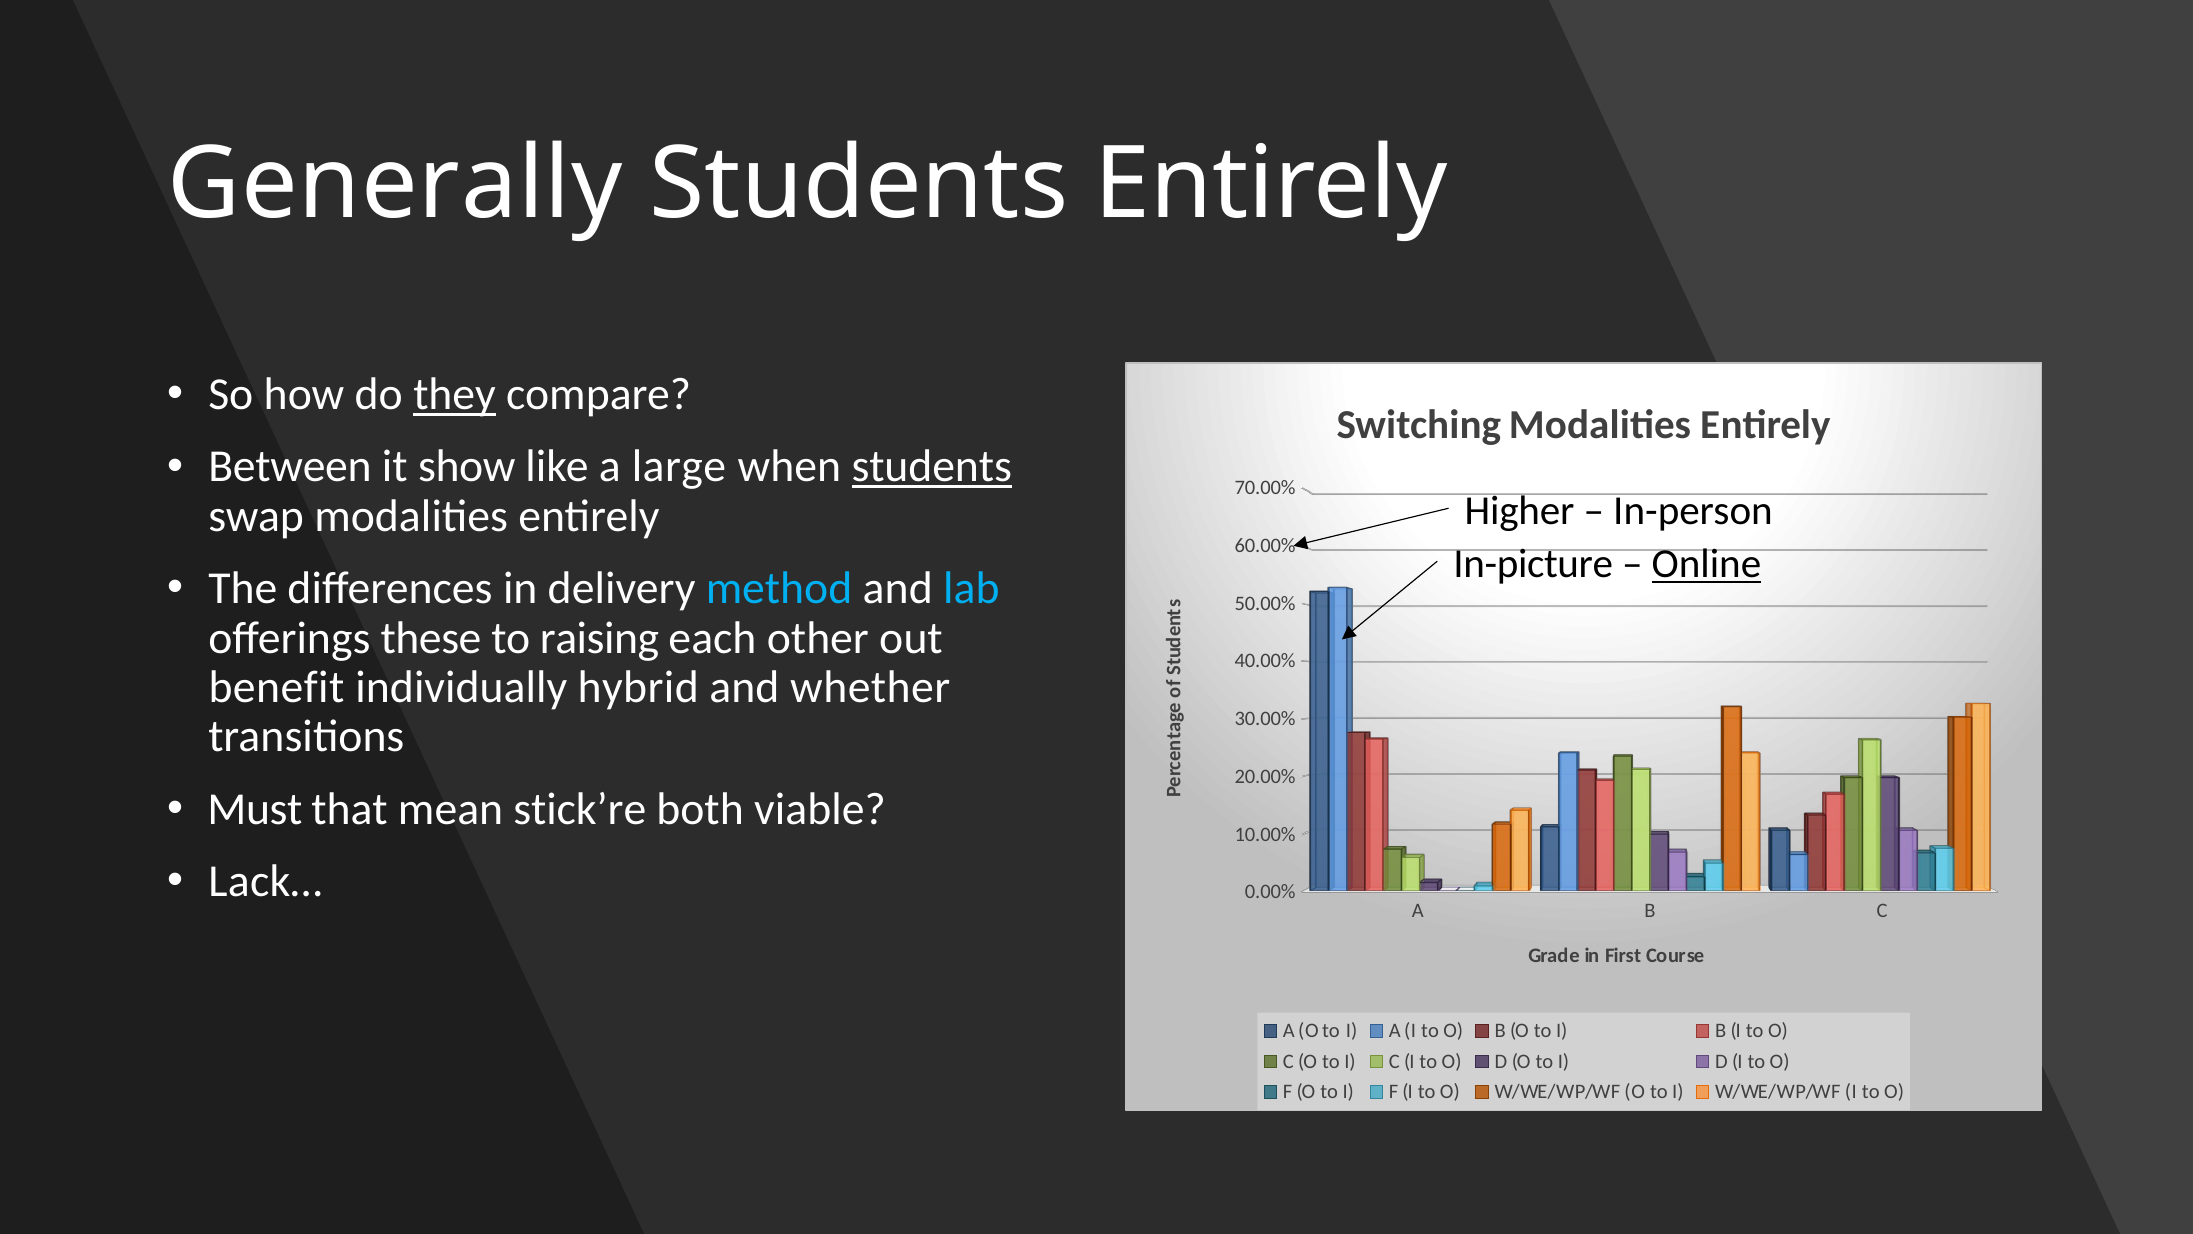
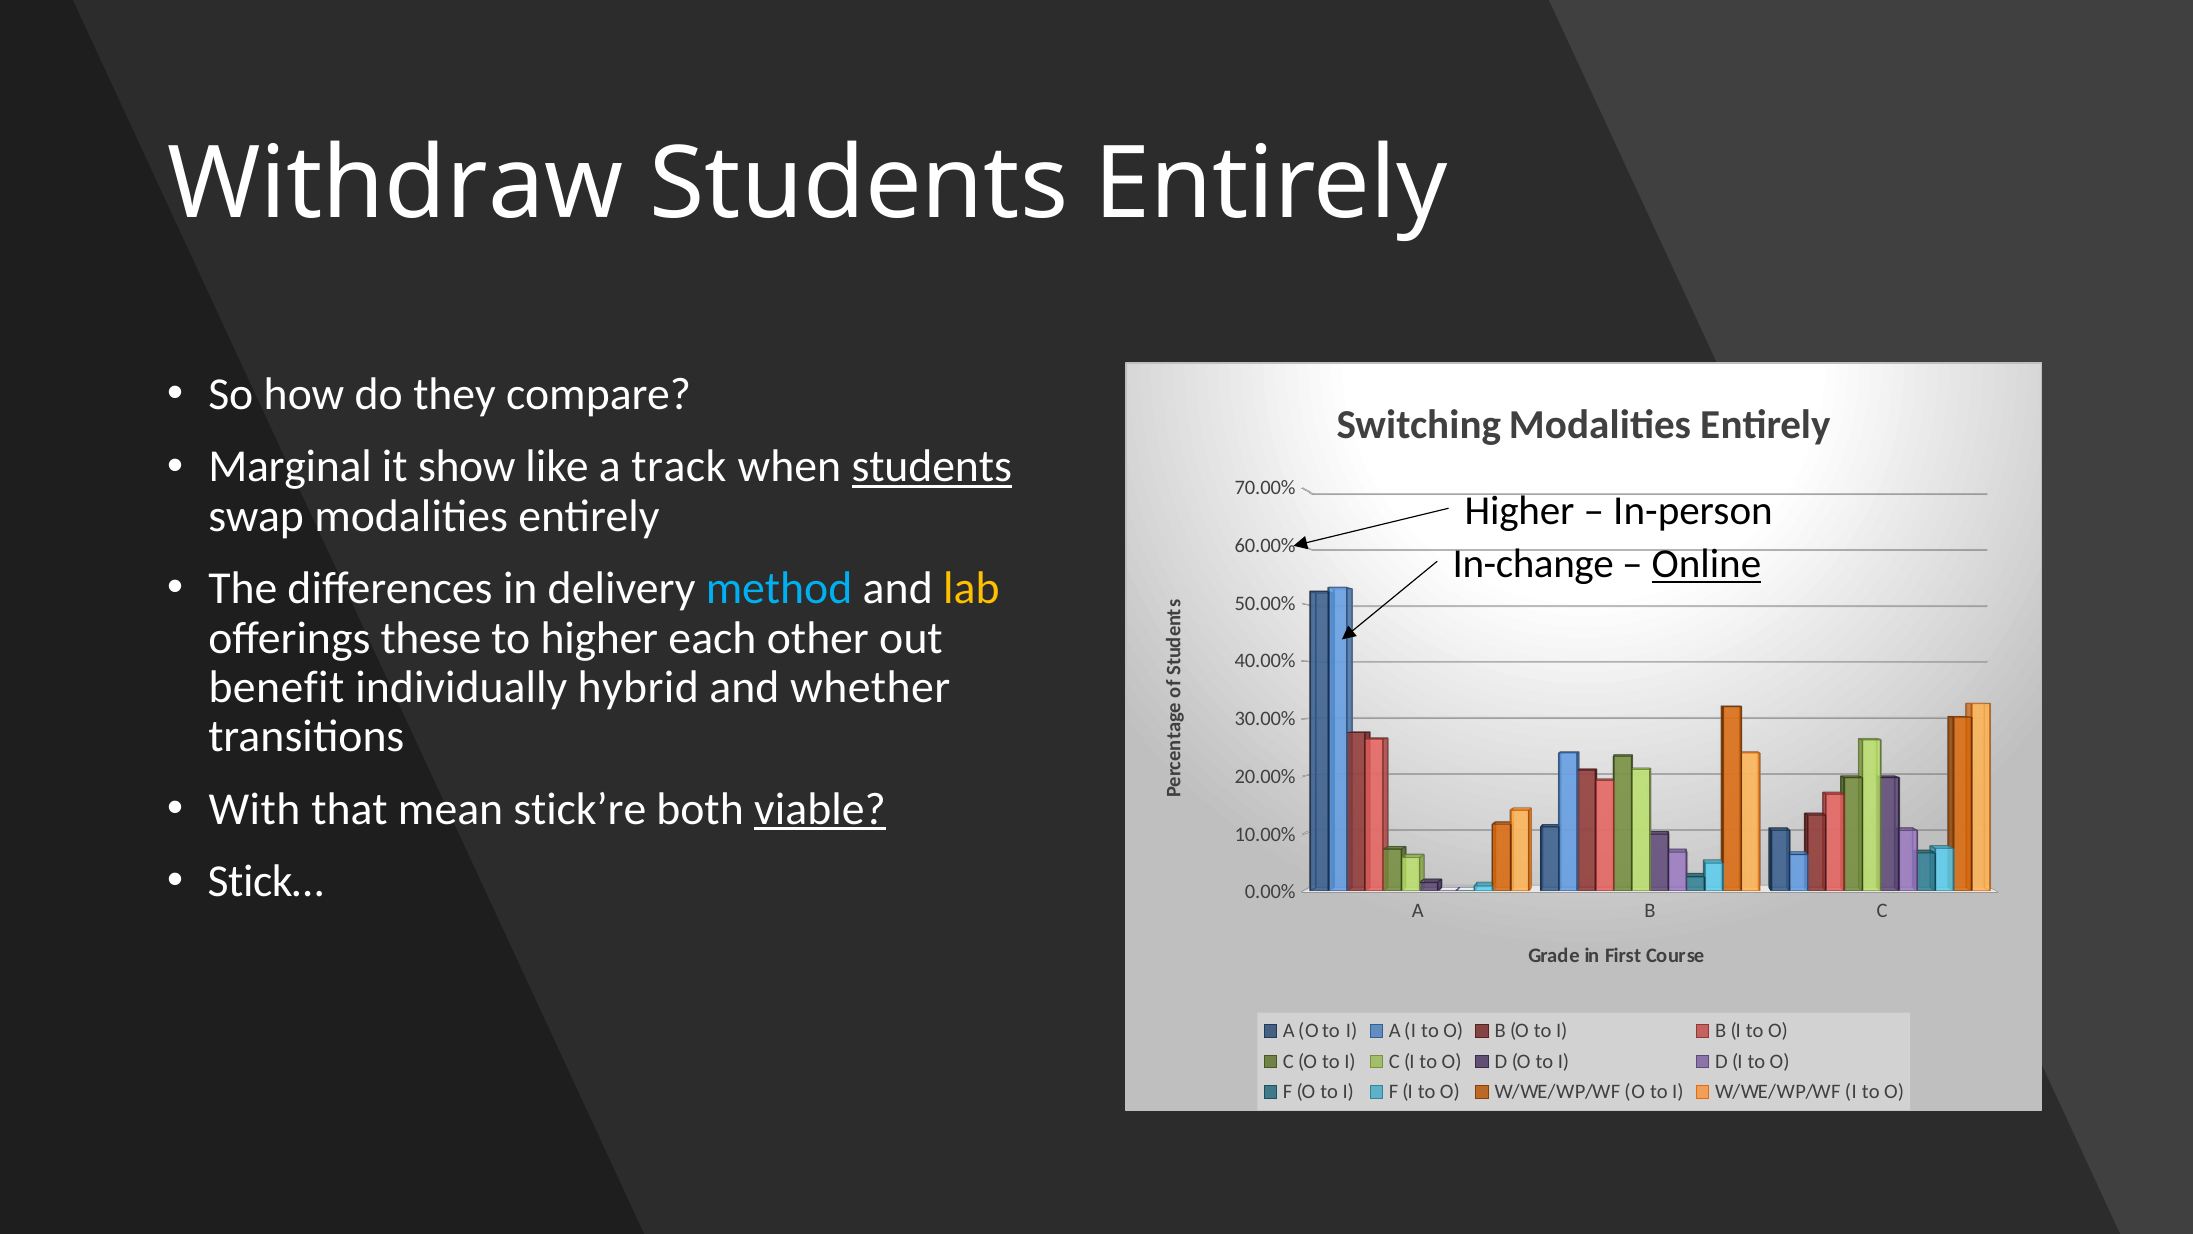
Generally: Generally -> Withdraw (395, 184)
they underline: present -> none (455, 394)
Between: Between -> Marginal (290, 467)
large: large -> track (679, 467)
In-picture: In-picture -> In-change (1533, 564)
lab colour: light blue -> yellow (971, 588)
to raising: raising -> higher (599, 638)
Must: Must -> With (254, 809)
viable underline: none -> present (820, 809)
Lack…: Lack… -> Stick… (266, 881)
